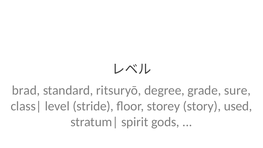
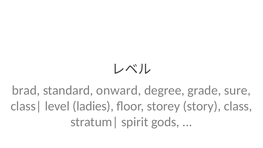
ritsuryō: ritsuryō -> onward (119, 90)
stride: stride -> ladies (93, 106)
used: used -> class (238, 106)
